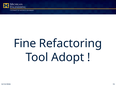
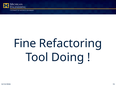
Adopt: Adopt -> Doing (68, 57)
